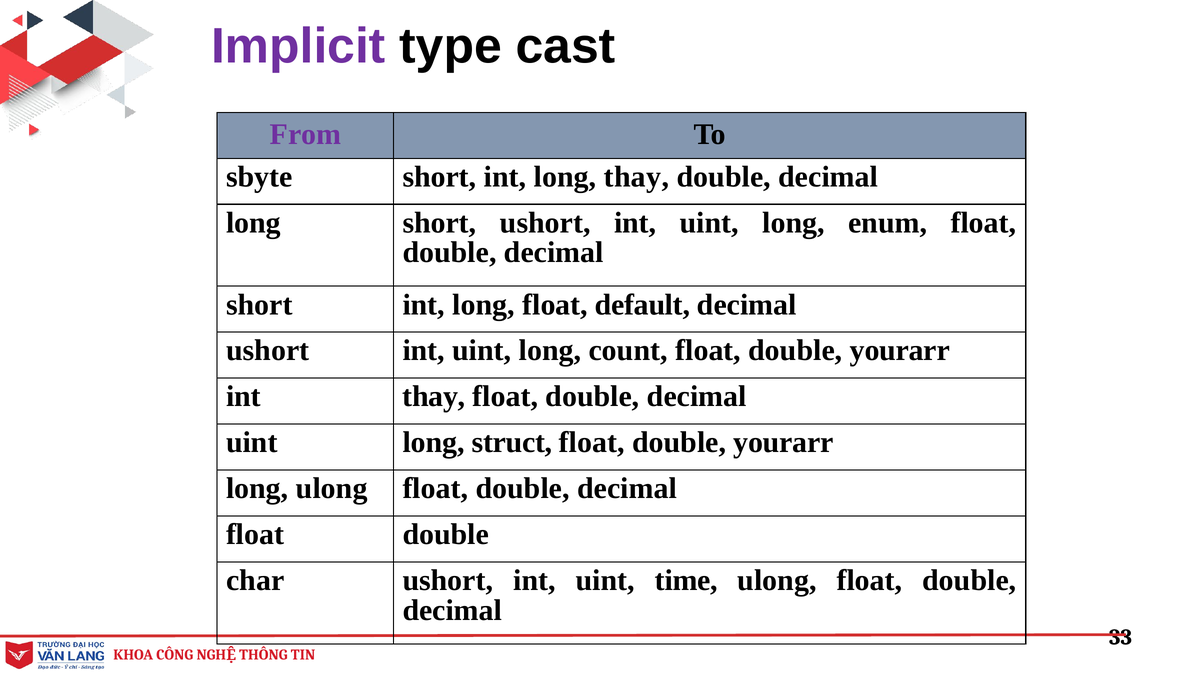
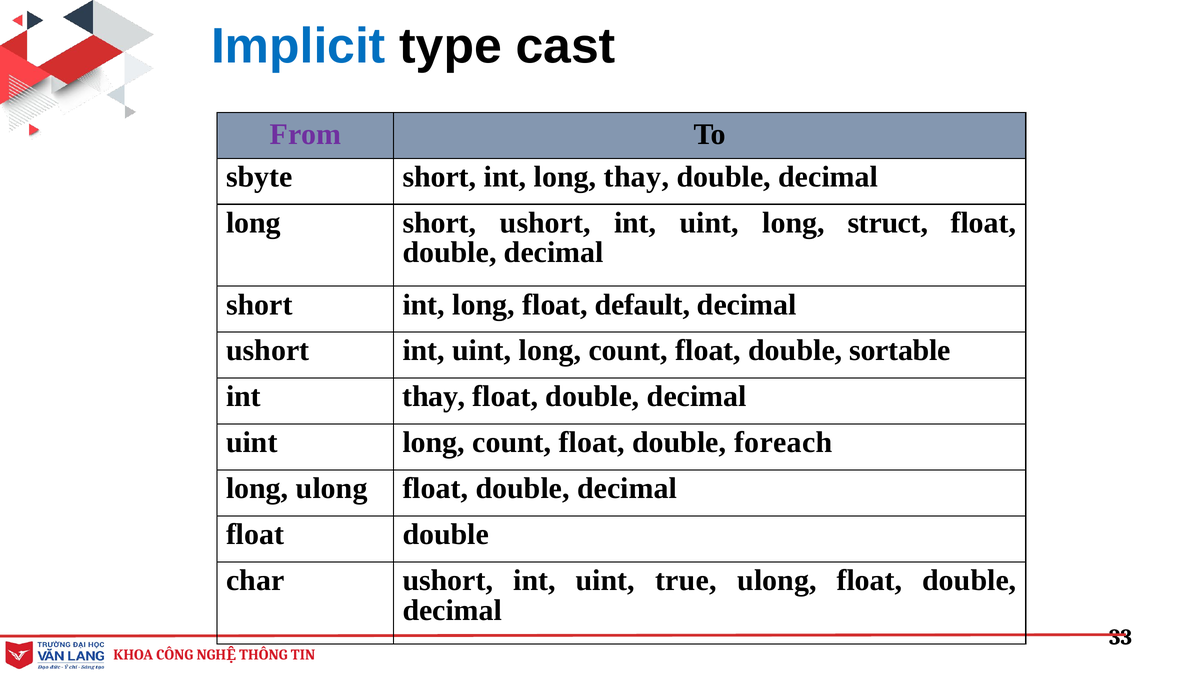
Implicit colour: purple -> blue (298, 46)
enum: enum -> struct (888, 223)
yourarr: yourarr -> sortable (900, 351)
struct: struct -> count (512, 442)
yourarr: yourarr -> foreach (783, 442)
time: time -> true (686, 580)
